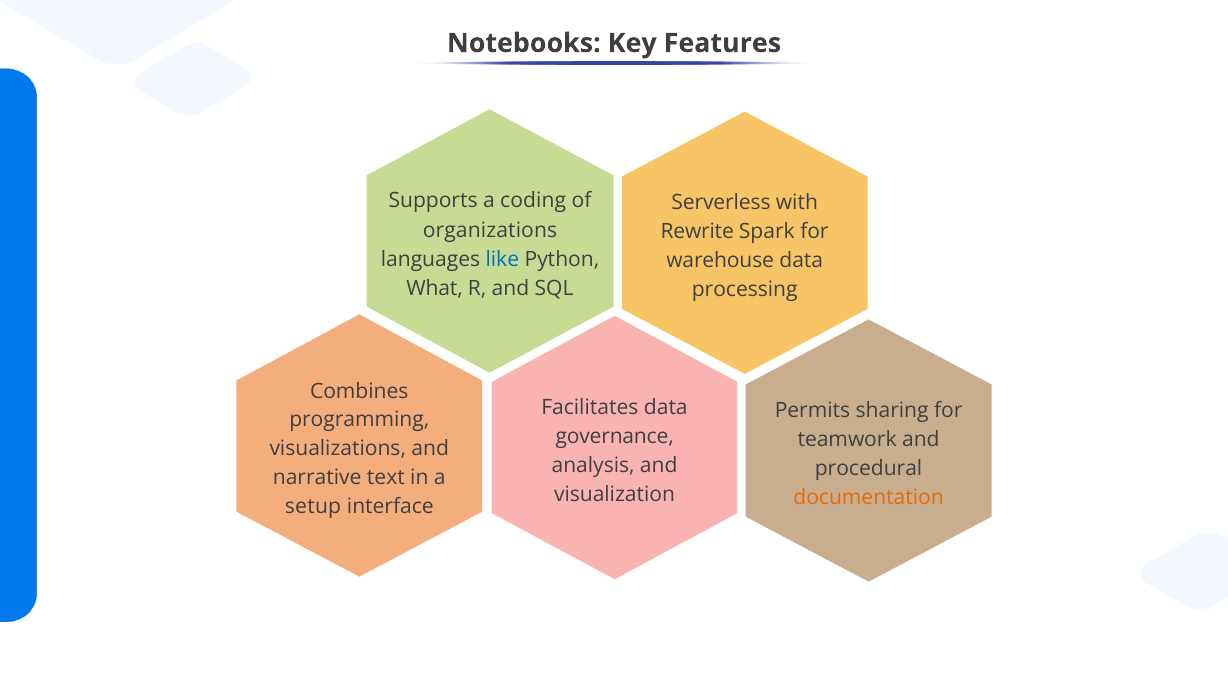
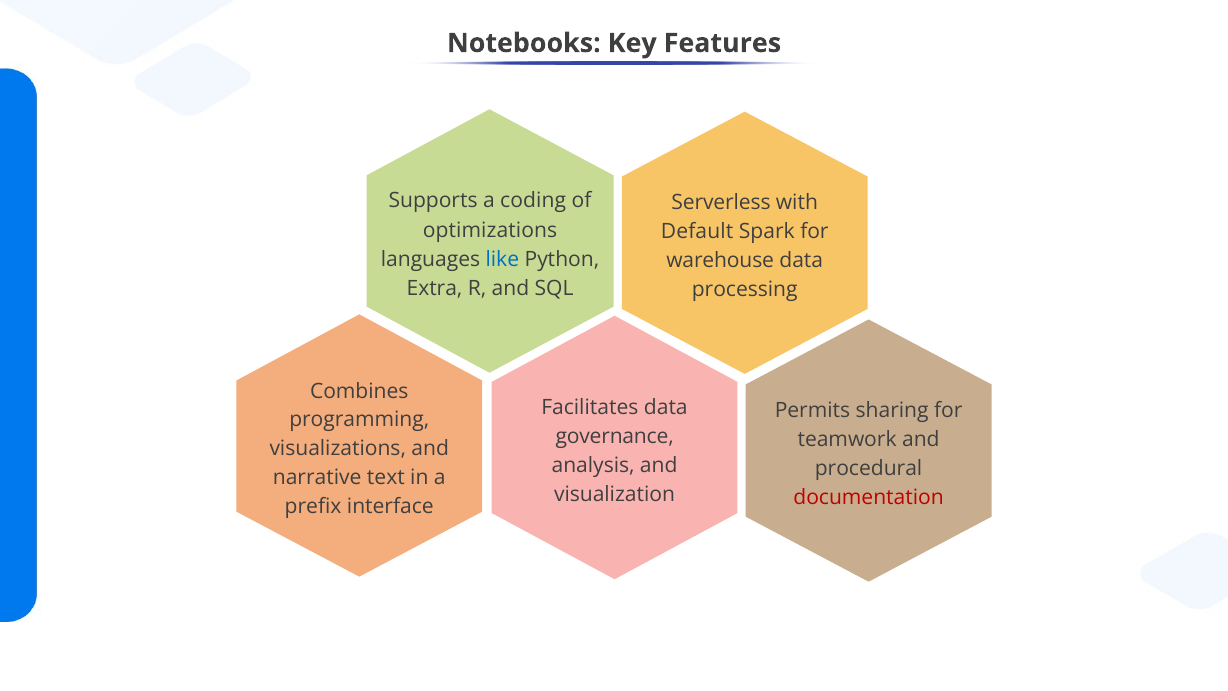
organizations: organizations -> optimizations (490, 230)
Rewrite: Rewrite -> Default (697, 232)
What: What -> Extra (434, 288)
documentation colour: orange -> red (869, 497)
setup: setup -> prefix (313, 506)
